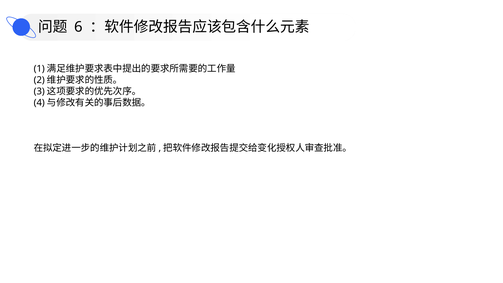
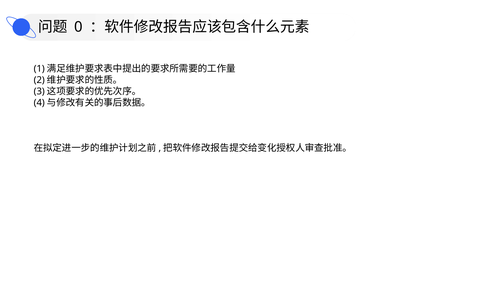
6: 6 -> 0 (78, 27)
